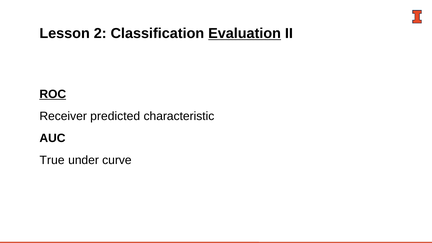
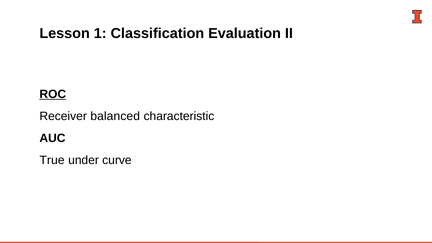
2: 2 -> 1 (100, 33)
Evaluation underline: present -> none (245, 33)
predicted: predicted -> balanced (115, 116)
